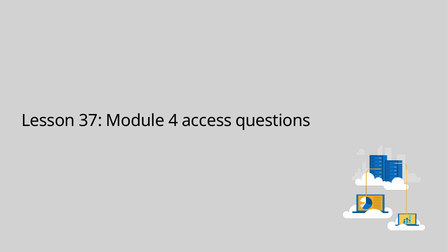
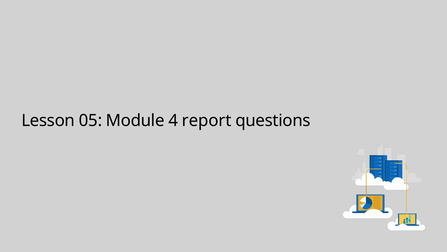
37: 37 -> 05 (91, 120)
access: access -> report (207, 120)
